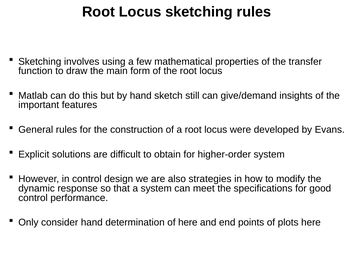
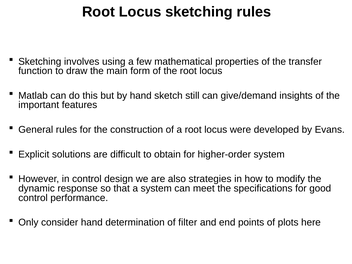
of here: here -> filter (188, 222)
